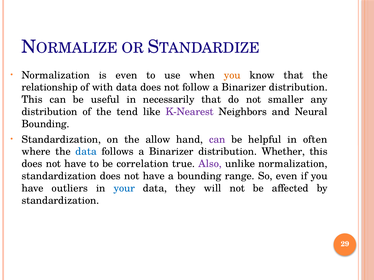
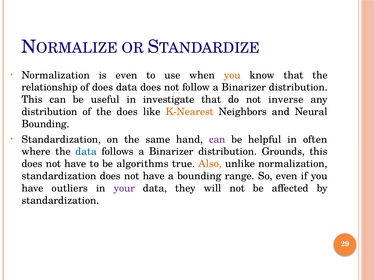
of with: with -> does (103, 88)
necessarily: necessarily -> investigate (169, 100)
smaller: smaller -> inverse (286, 100)
the tend: tend -> does (127, 112)
K-Nearest colour: purple -> orange (190, 112)
allow: allow -> same (158, 140)
Whether: Whether -> Grounds (283, 152)
correlation: correlation -> algorithms (143, 164)
Also colour: purple -> orange (210, 164)
your colour: blue -> purple (124, 189)
